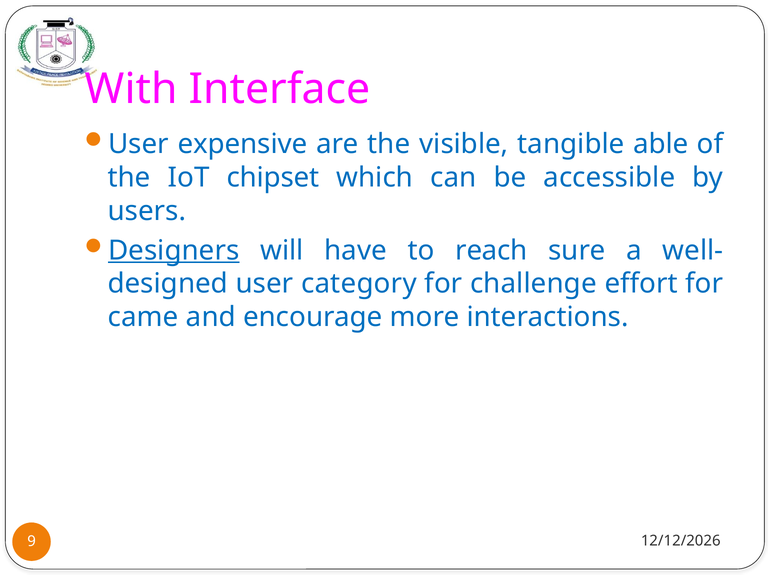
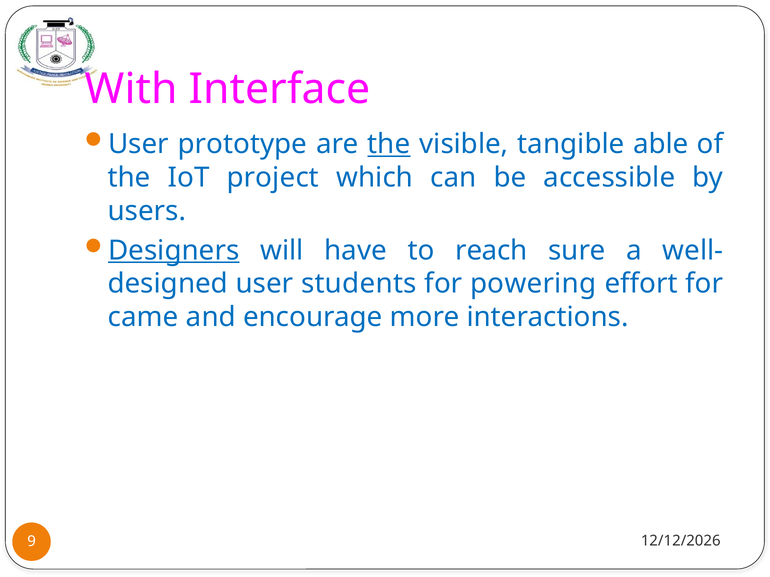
expensive: expensive -> prototype (242, 144)
the underline: none -> present (389, 144)
chipset: chipset -> project (273, 178)
category: category -> students (359, 284)
challenge: challenge -> powering (533, 284)
